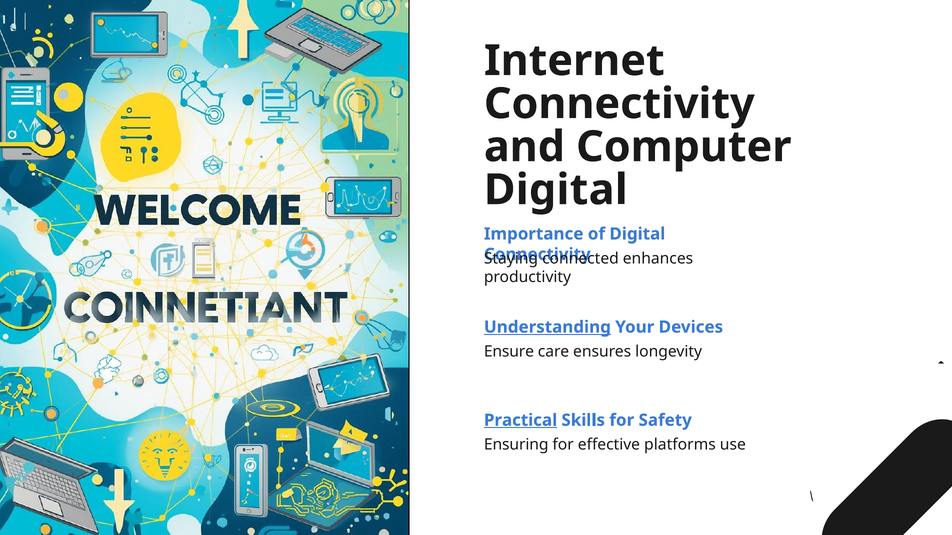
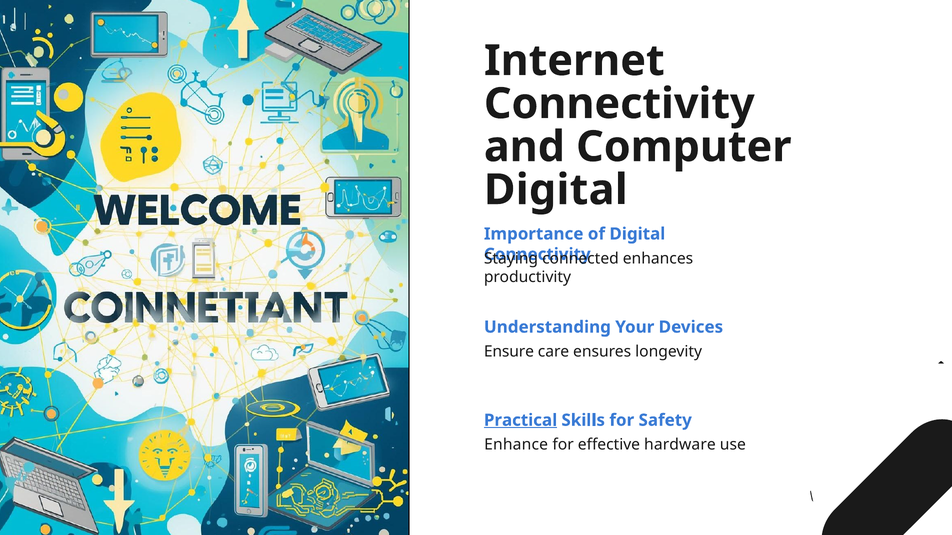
Understanding underline: present -> none (547, 327)
Ensuring: Ensuring -> Enhance (516, 445)
platforms: platforms -> hardware (680, 445)
